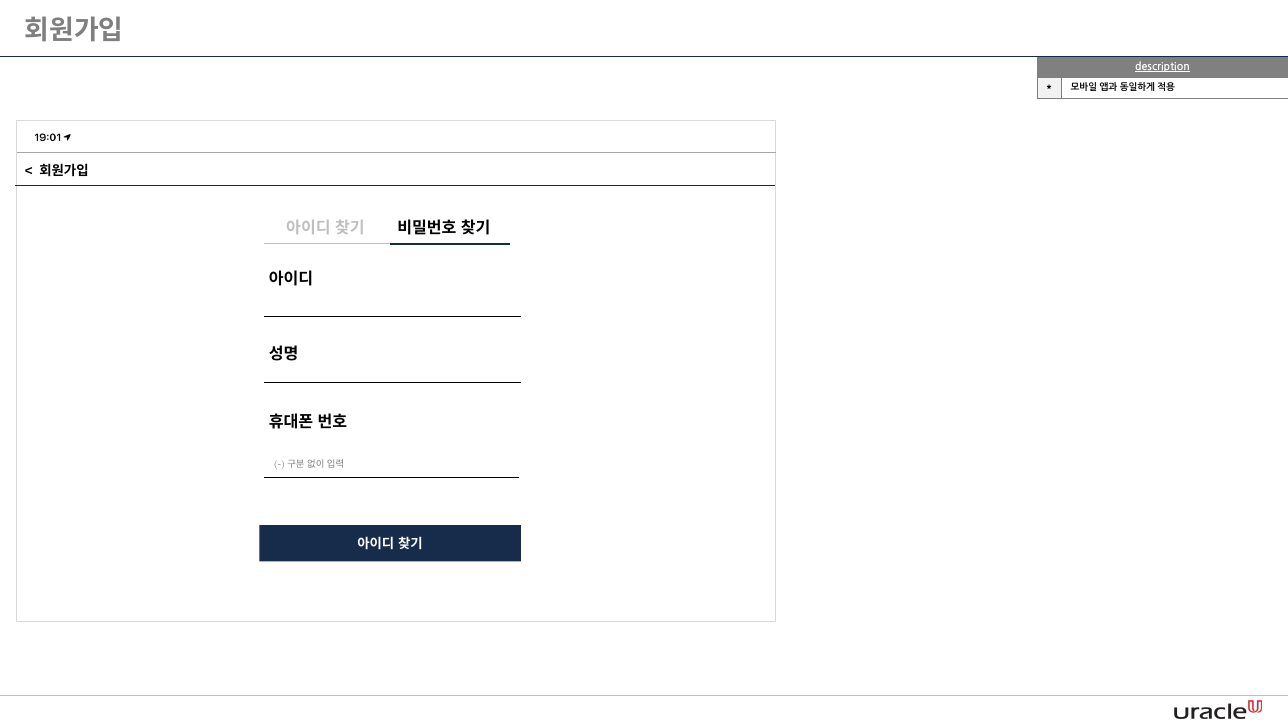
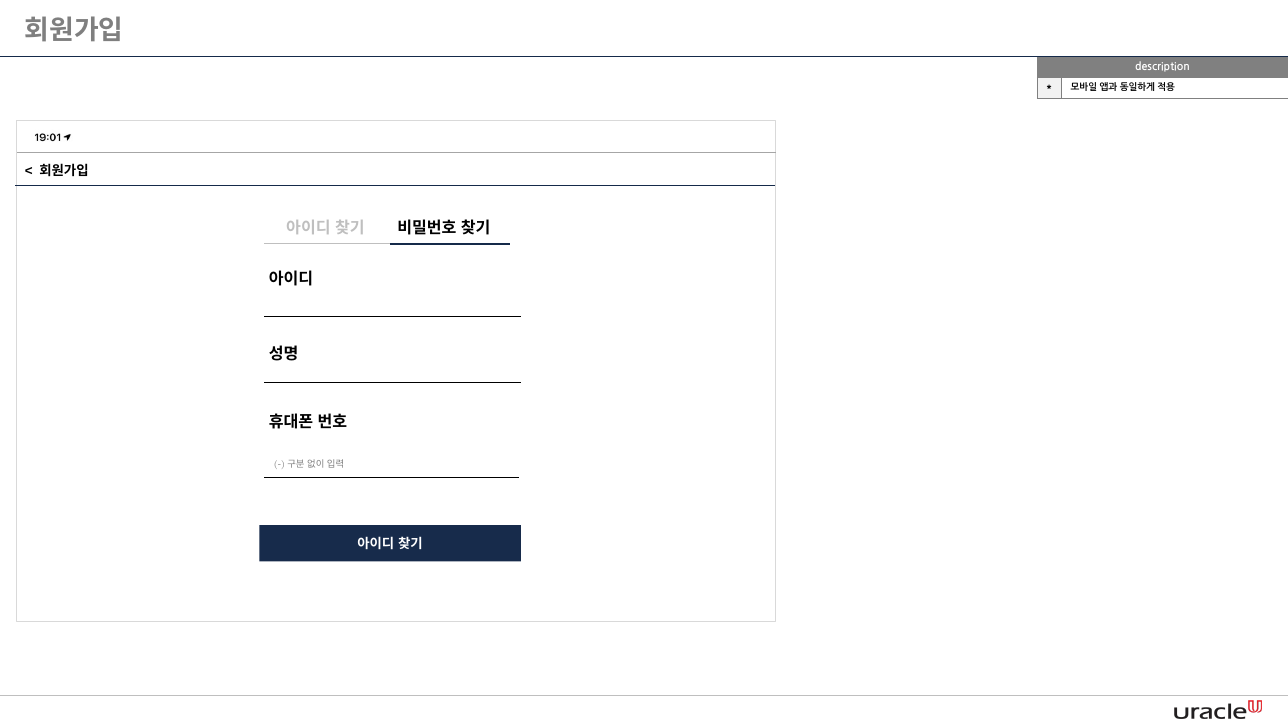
description underline: present -> none (1162, 67)
